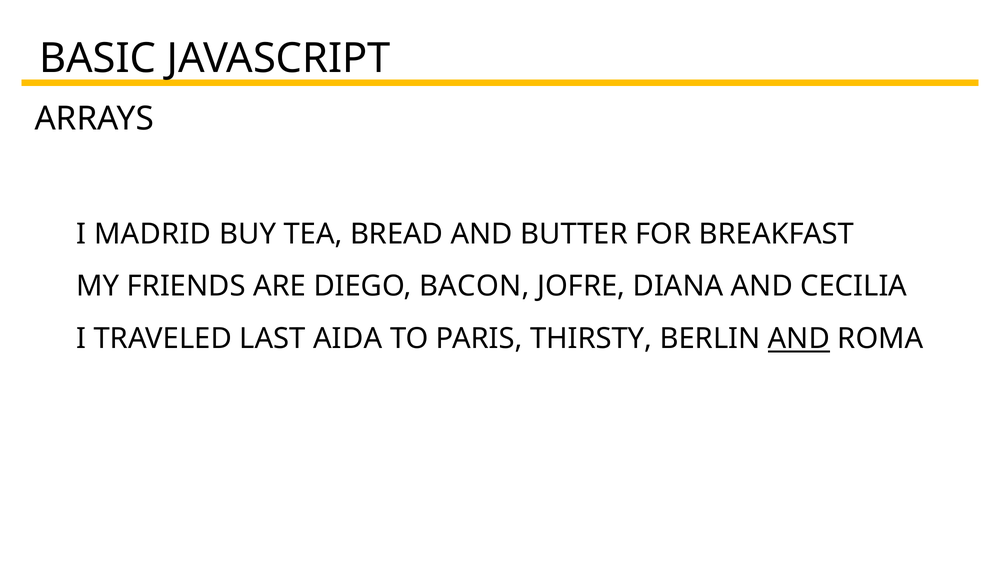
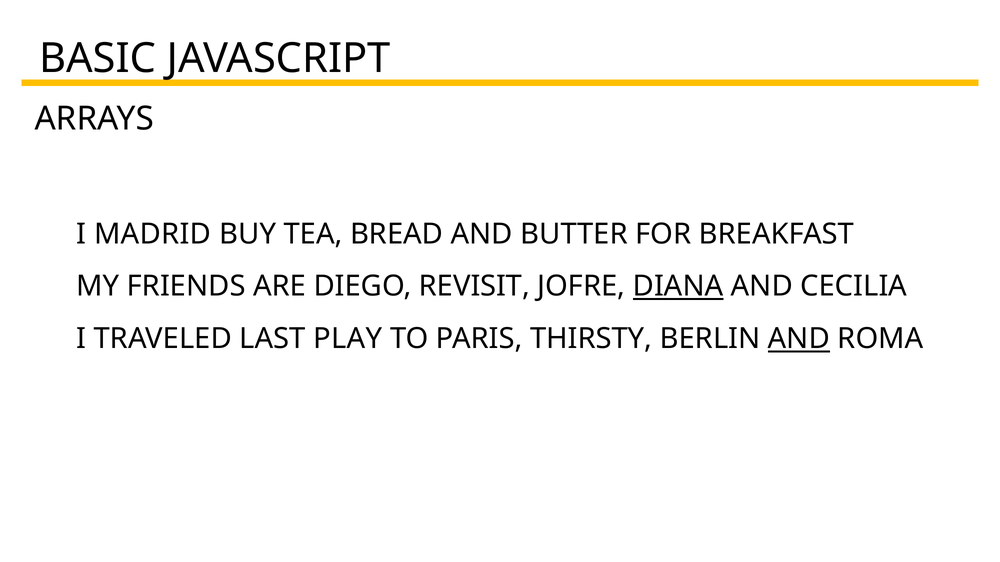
BACON: BACON -> REVISIT (474, 287)
DIANA underline: none -> present (678, 287)
AIDA: AIDA -> PLAY (348, 339)
